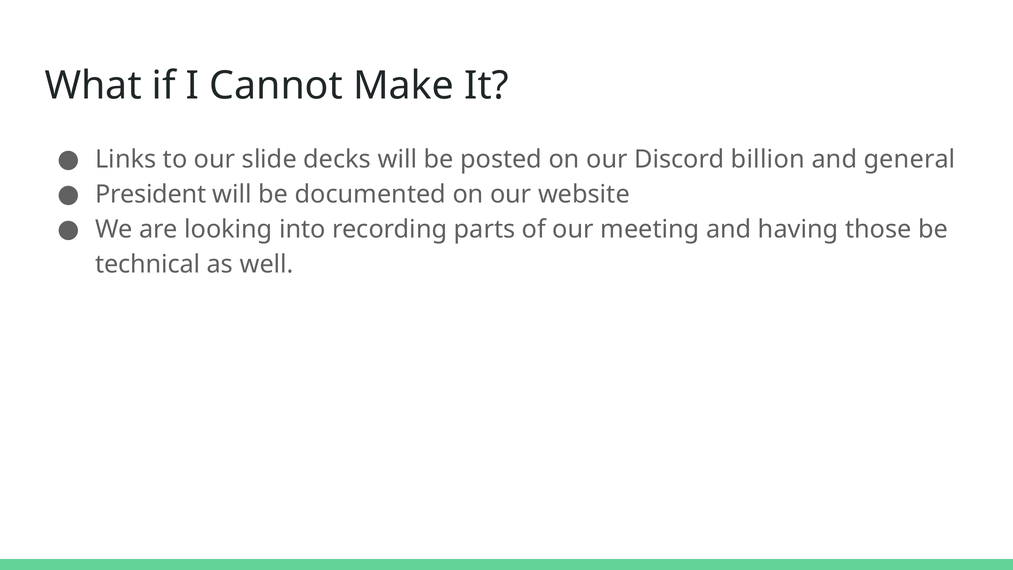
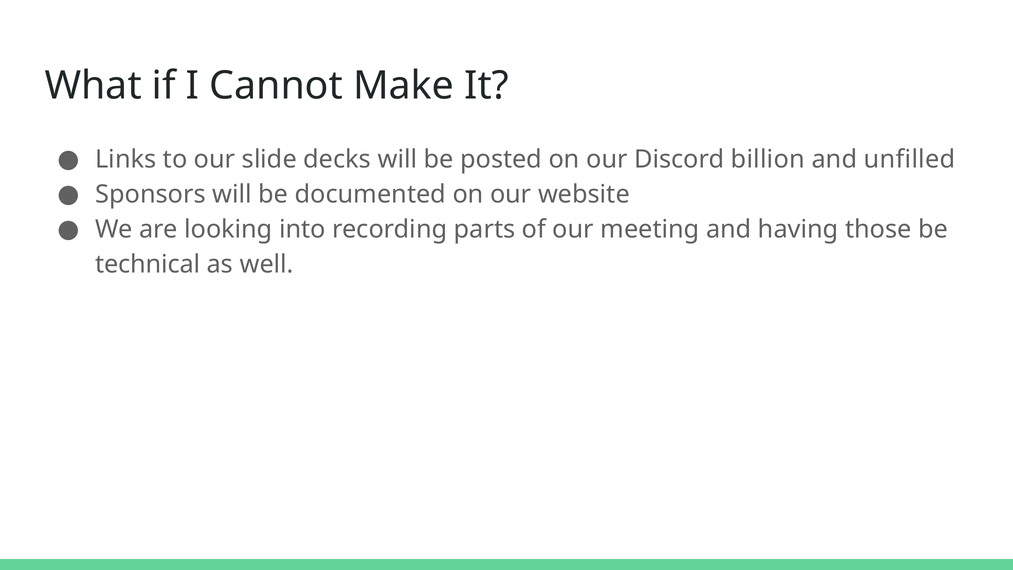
general: general -> unfilled (910, 159)
President: President -> Sponsors (151, 194)
